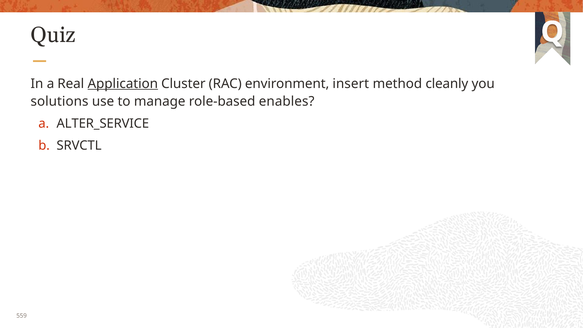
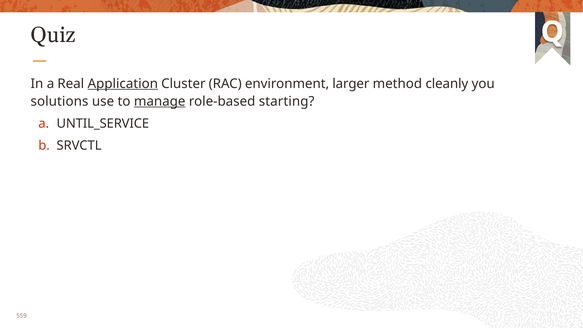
insert: insert -> larger (351, 84)
manage underline: none -> present (160, 101)
enables: enables -> starting (287, 101)
ALTER_SERVICE: ALTER_SERVICE -> UNTIL_SERVICE (103, 123)
